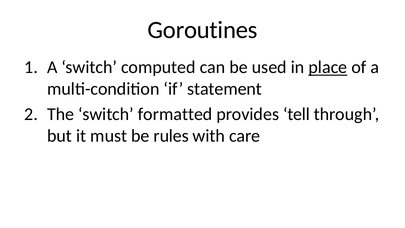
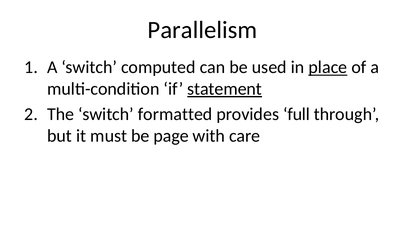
Goroutines: Goroutines -> Parallelism (202, 30)
statement underline: none -> present (225, 89)
tell: tell -> full (297, 114)
rules: rules -> page (171, 136)
